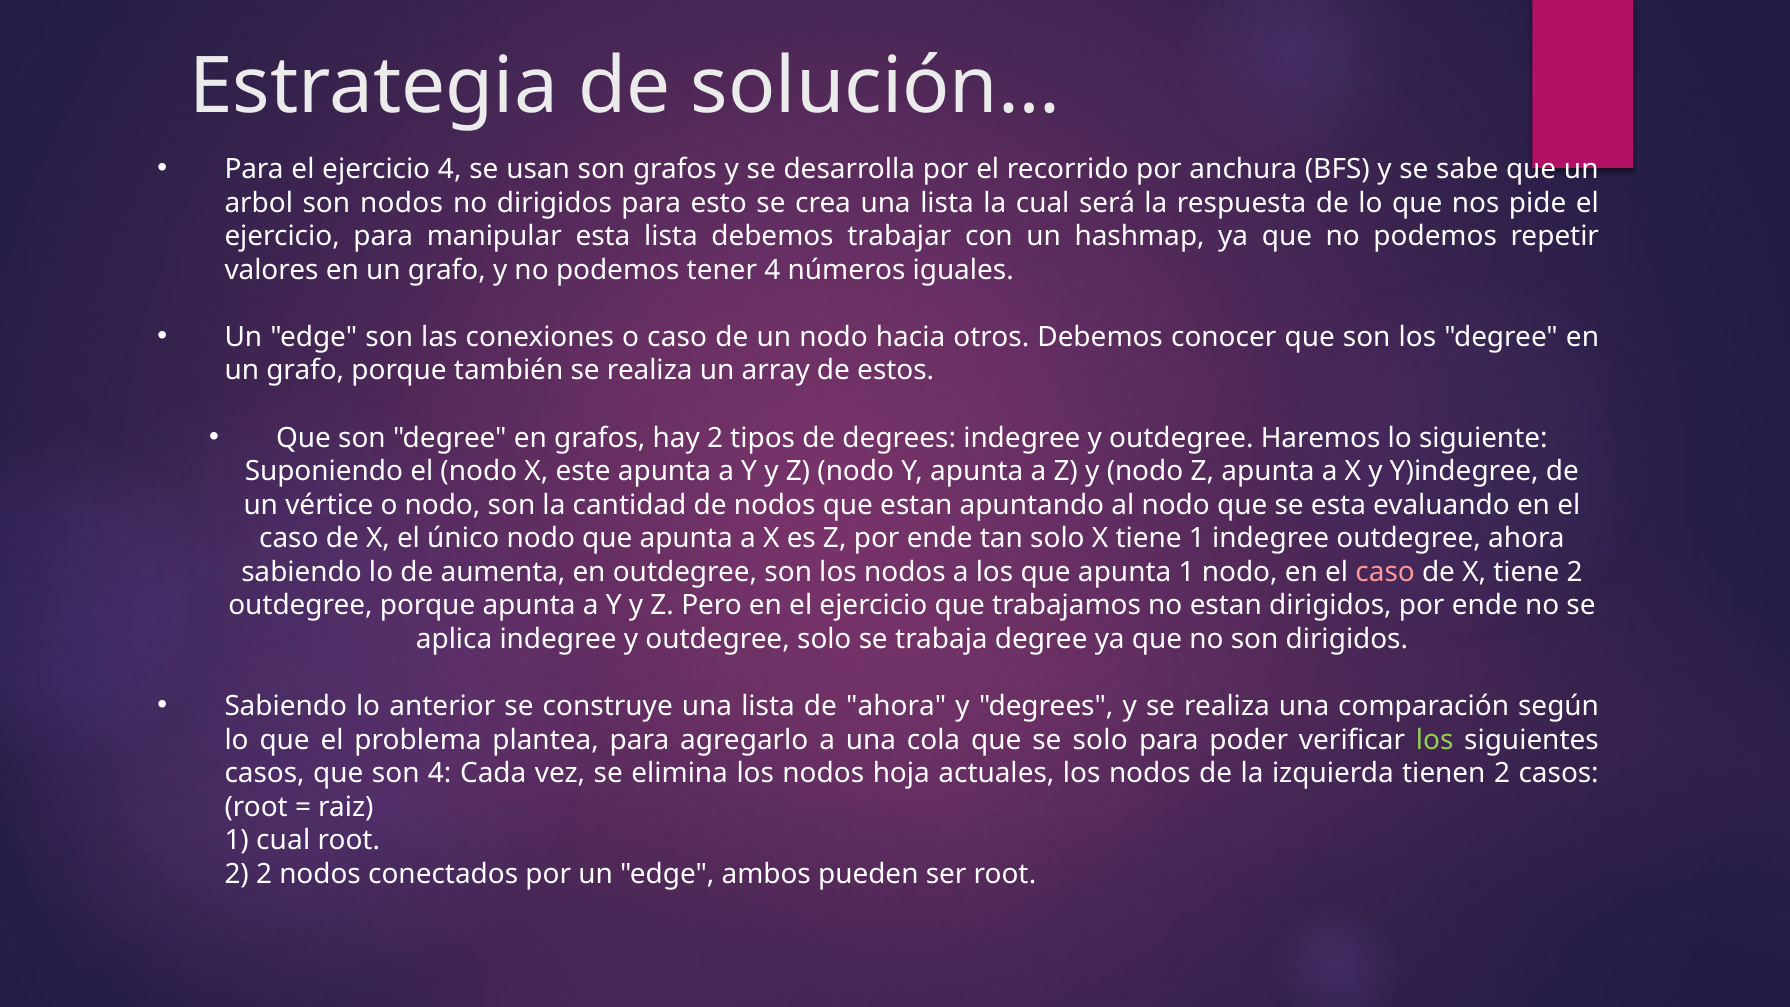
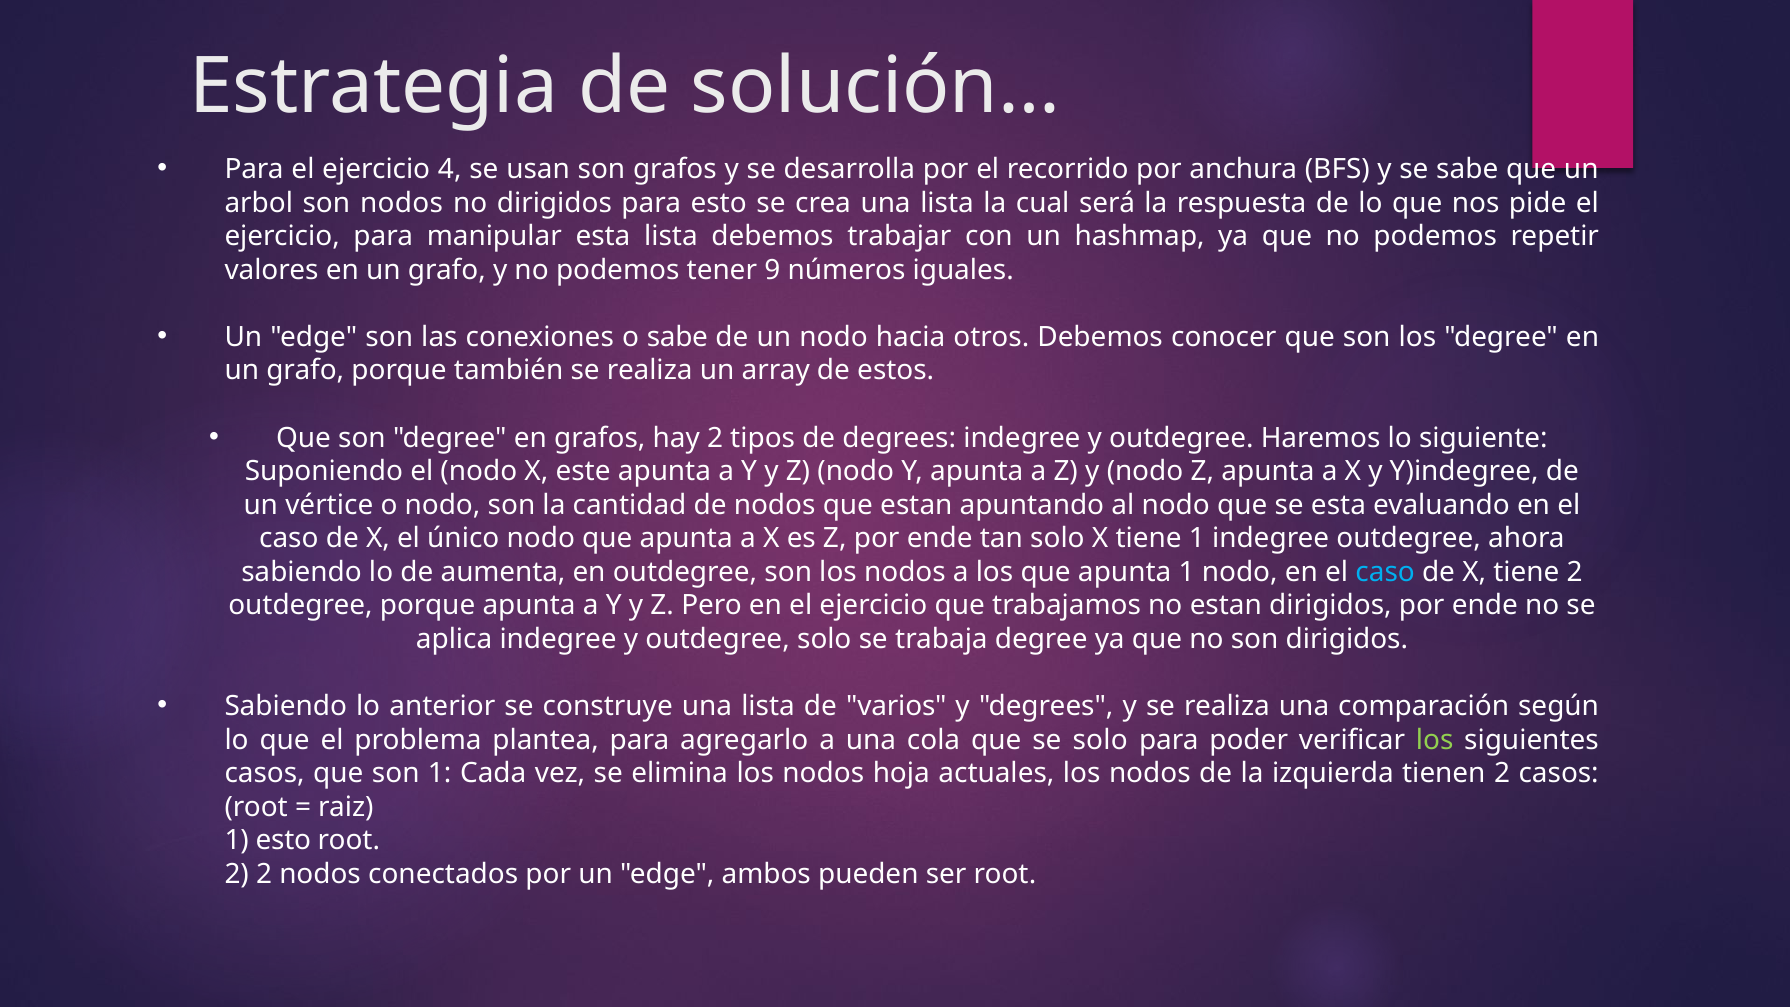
tener 4: 4 -> 9 (772, 270)
o caso: caso -> sabe (677, 337)
caso colour: pink -> light blue (1385, 572)
de ahora: ahora -> varios (896, 706)
son 4: 4 -> 1 (440, 774)
1 cual: cual -> esto (283, 841)
